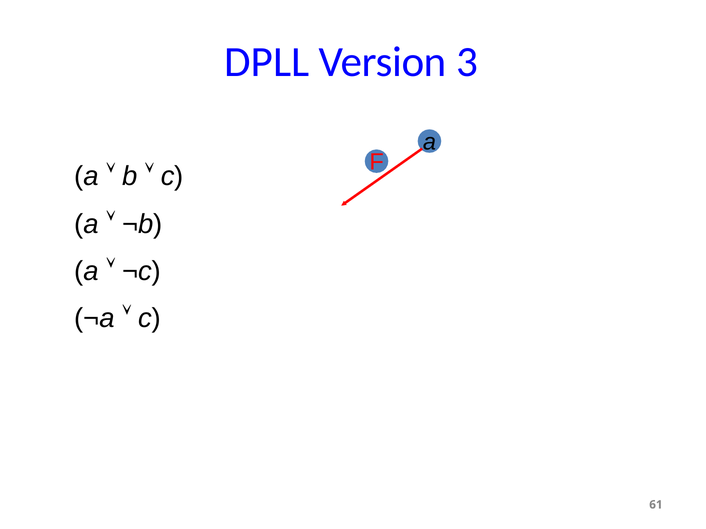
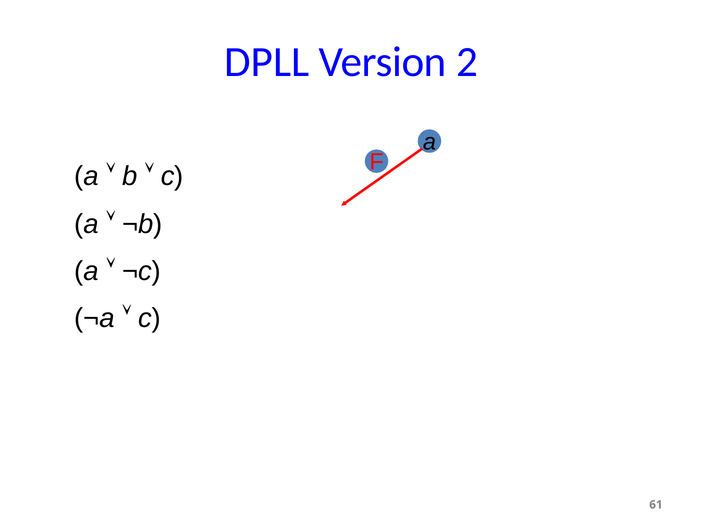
3: 3 -> 2 (467, 62)
